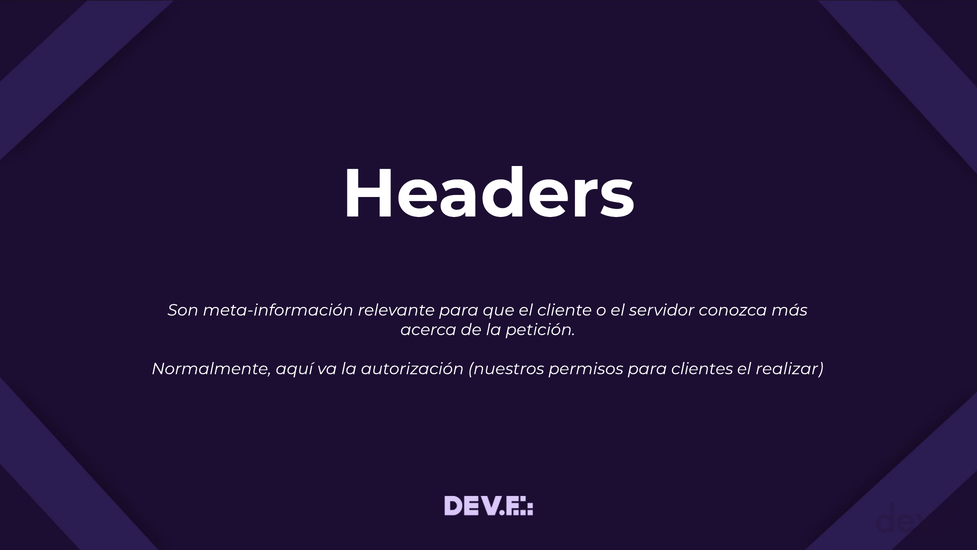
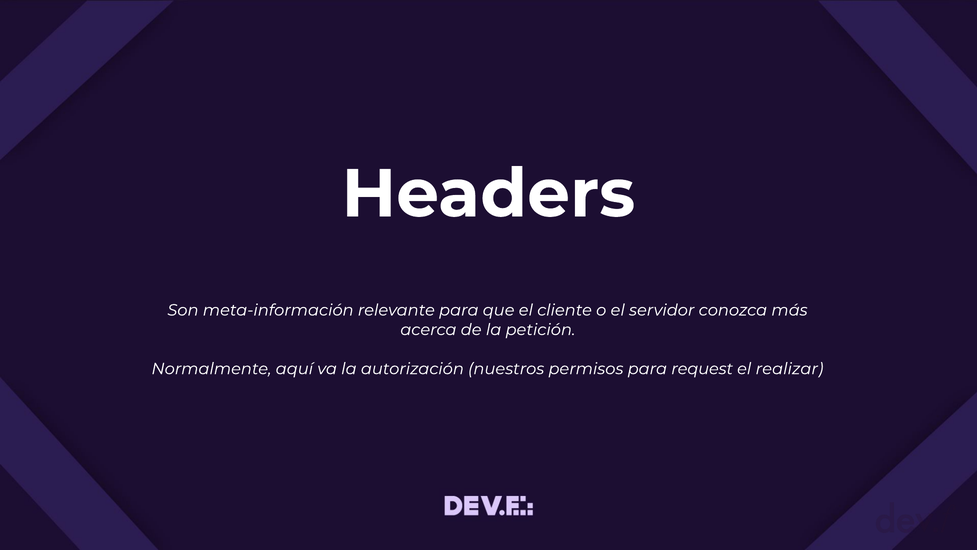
clientes: clientes -> request (702, 369)
